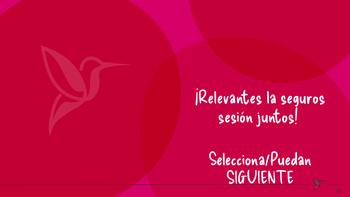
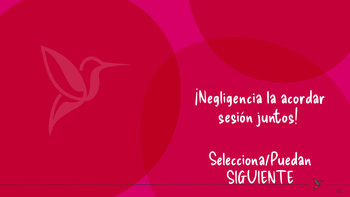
¡Relevantes: ¡Relevantes -> ¡Negligencia (229, 98)
seguros: seguros -> acordar (303, 98)
